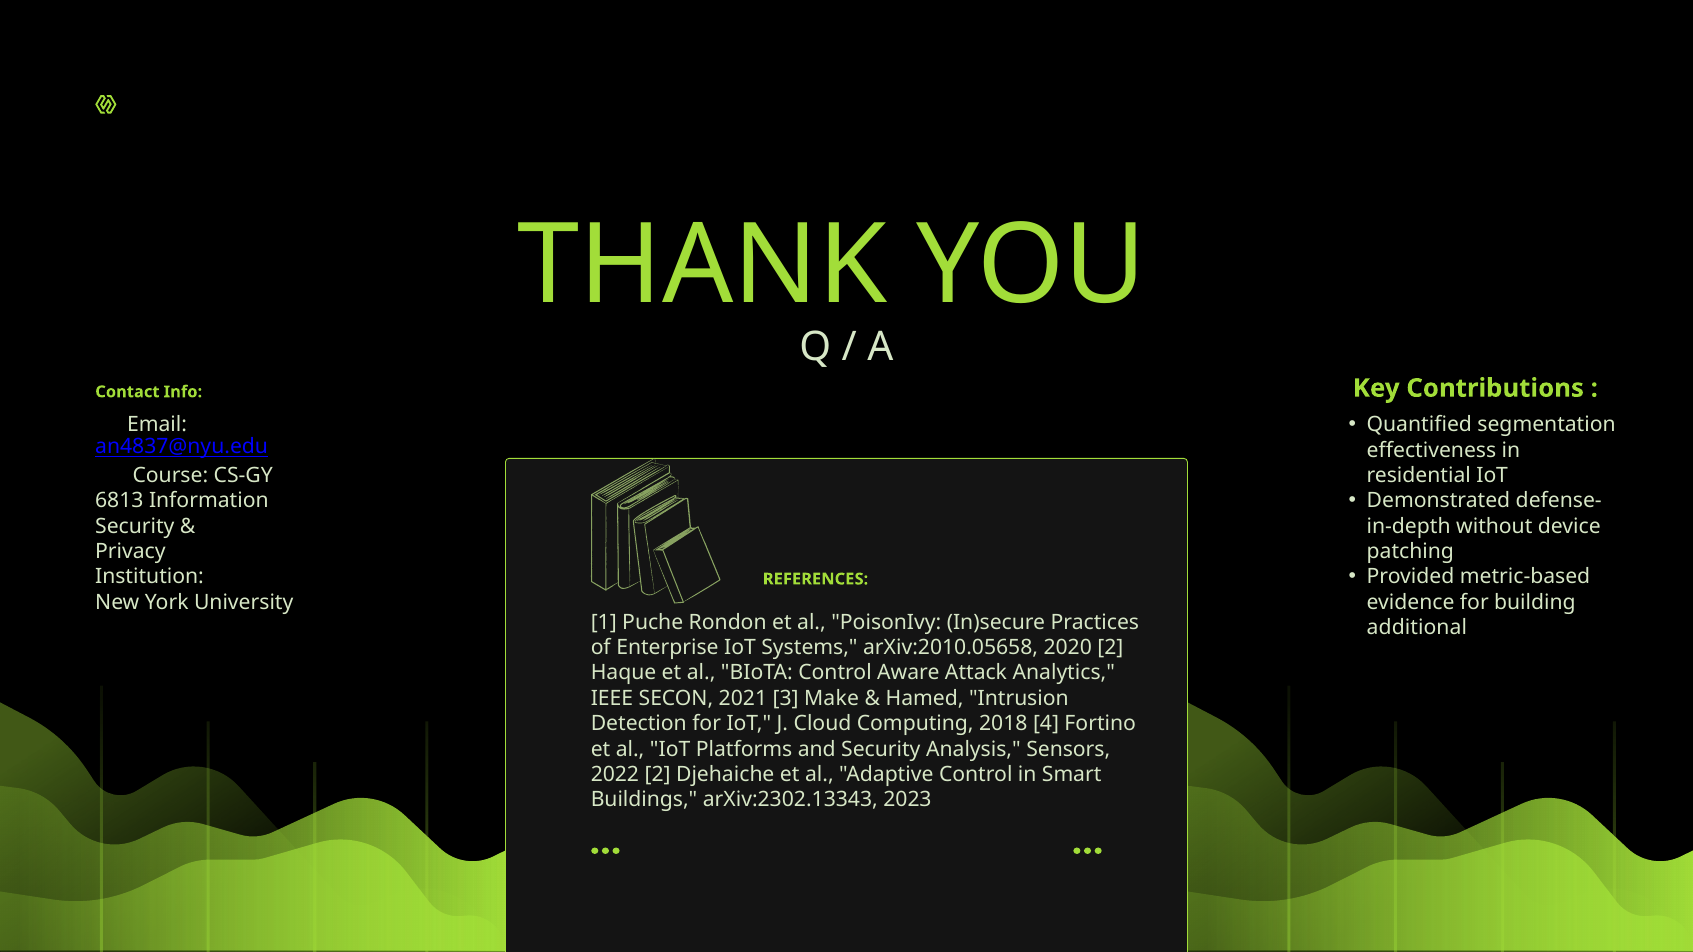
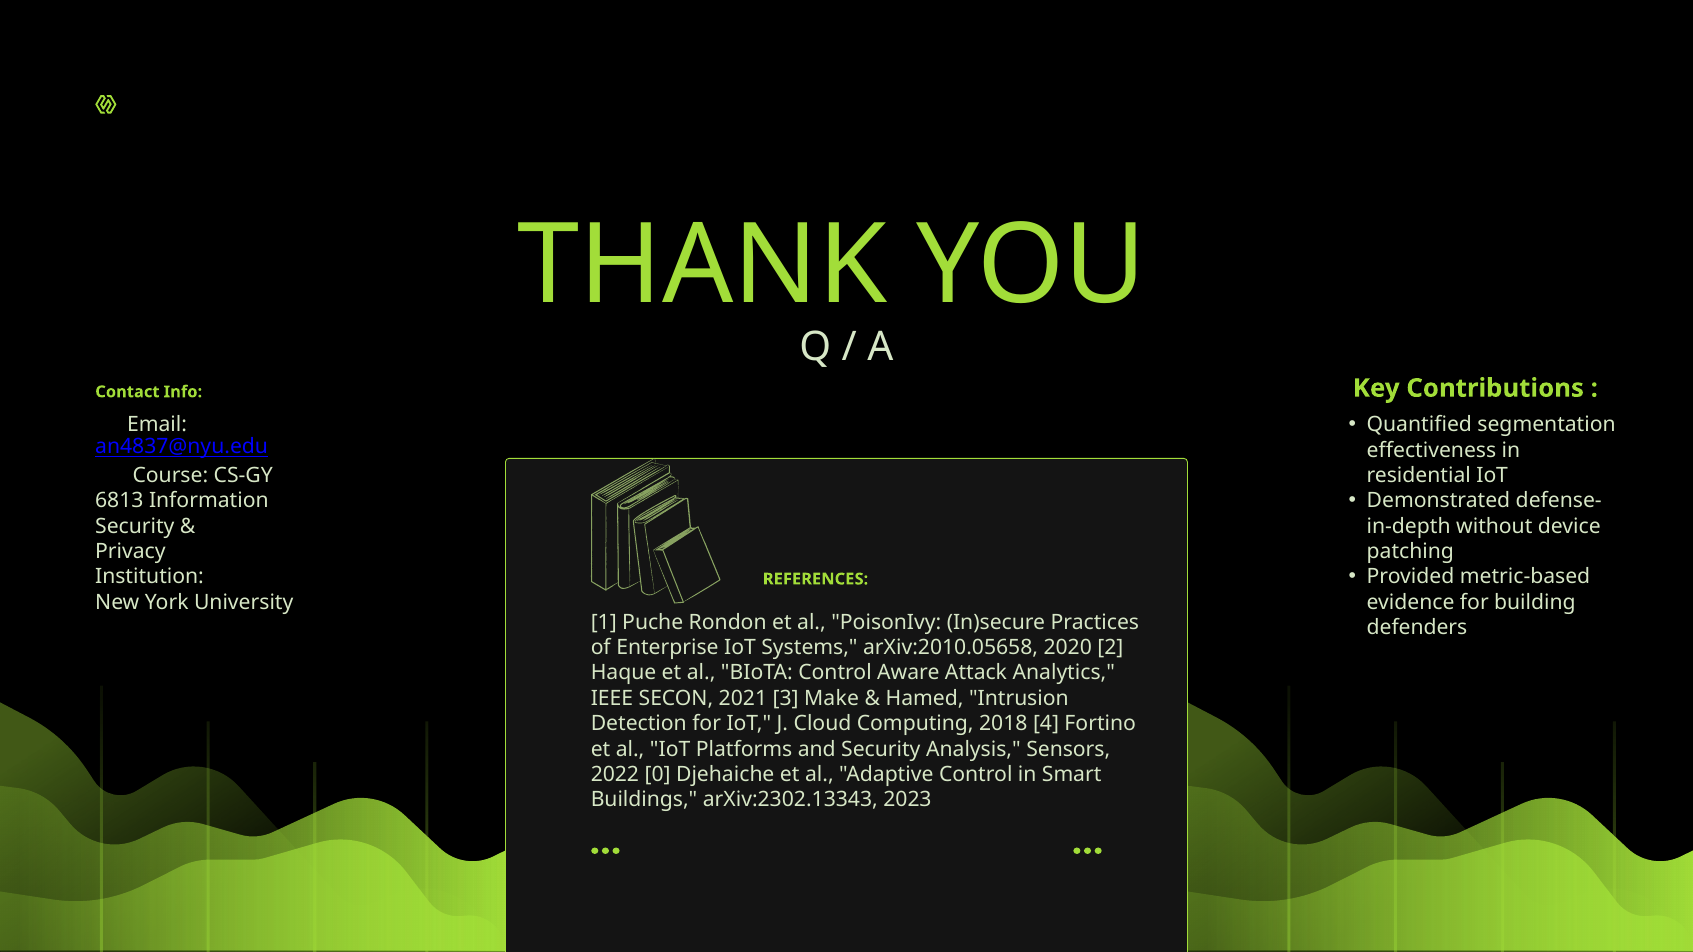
additional: additional -> defenders (1417, 628)
2022 2: 2 -> 0 (658, 775)
